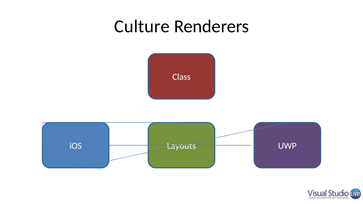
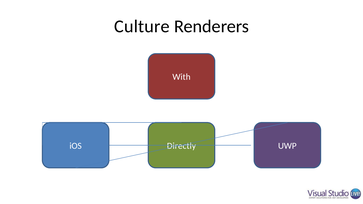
Class: Class -> With (181, 77)
Layouts: Layouts -> Directly (181, 146)
